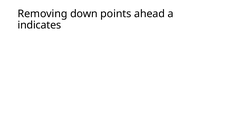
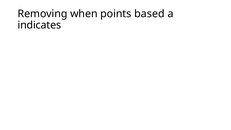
down: down -> when (84, 14)
ahead: ahead -> based (149, 14)
